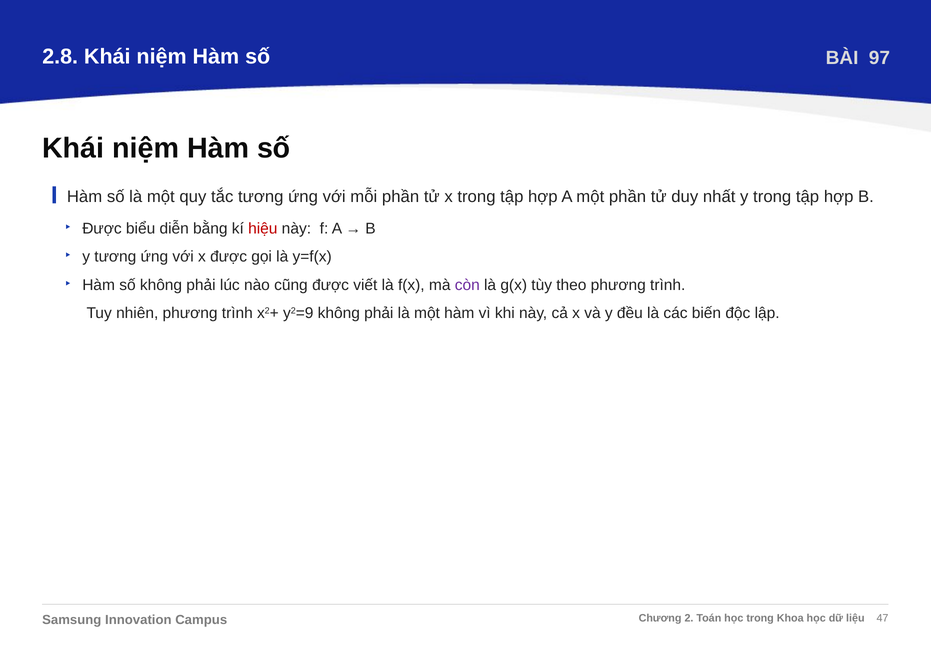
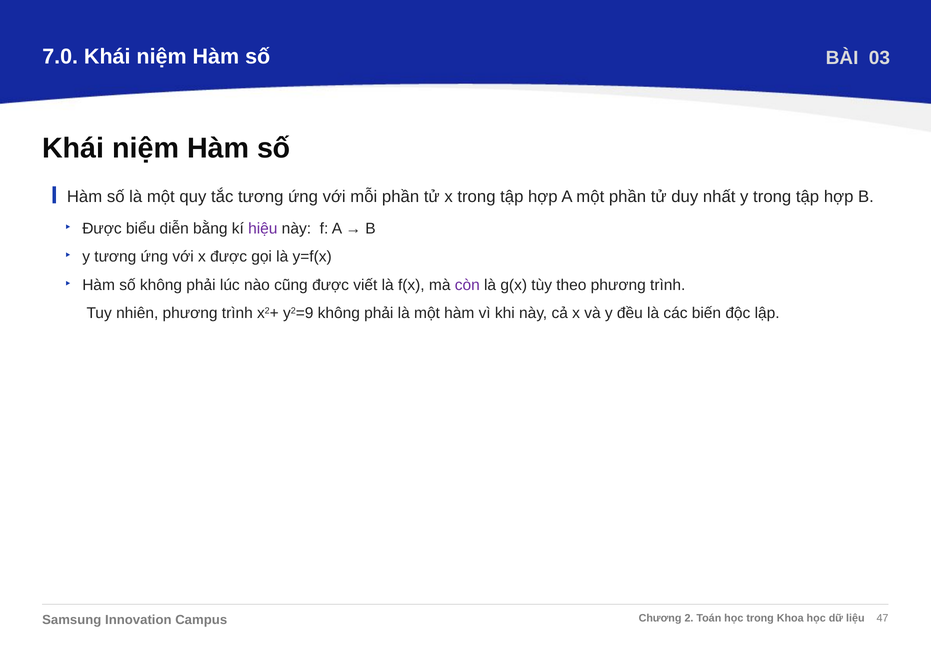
2.8: 2.8 -> 7.0 (60, 57)
97: 97 -> 03 (879, 58)
hiệu colour: red -> purple (263, 228)
